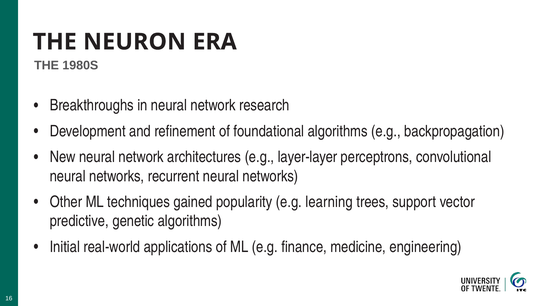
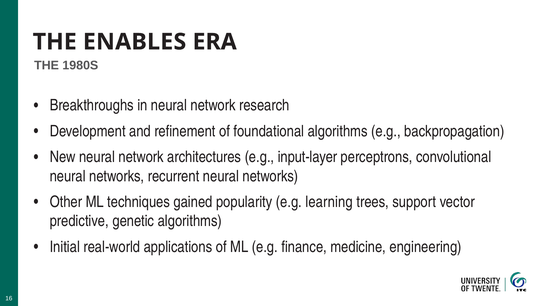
NEURON: NEURON -> ENABLES (135, 42)
layer-layer: layer-layer -> input-layer (308, 157)
